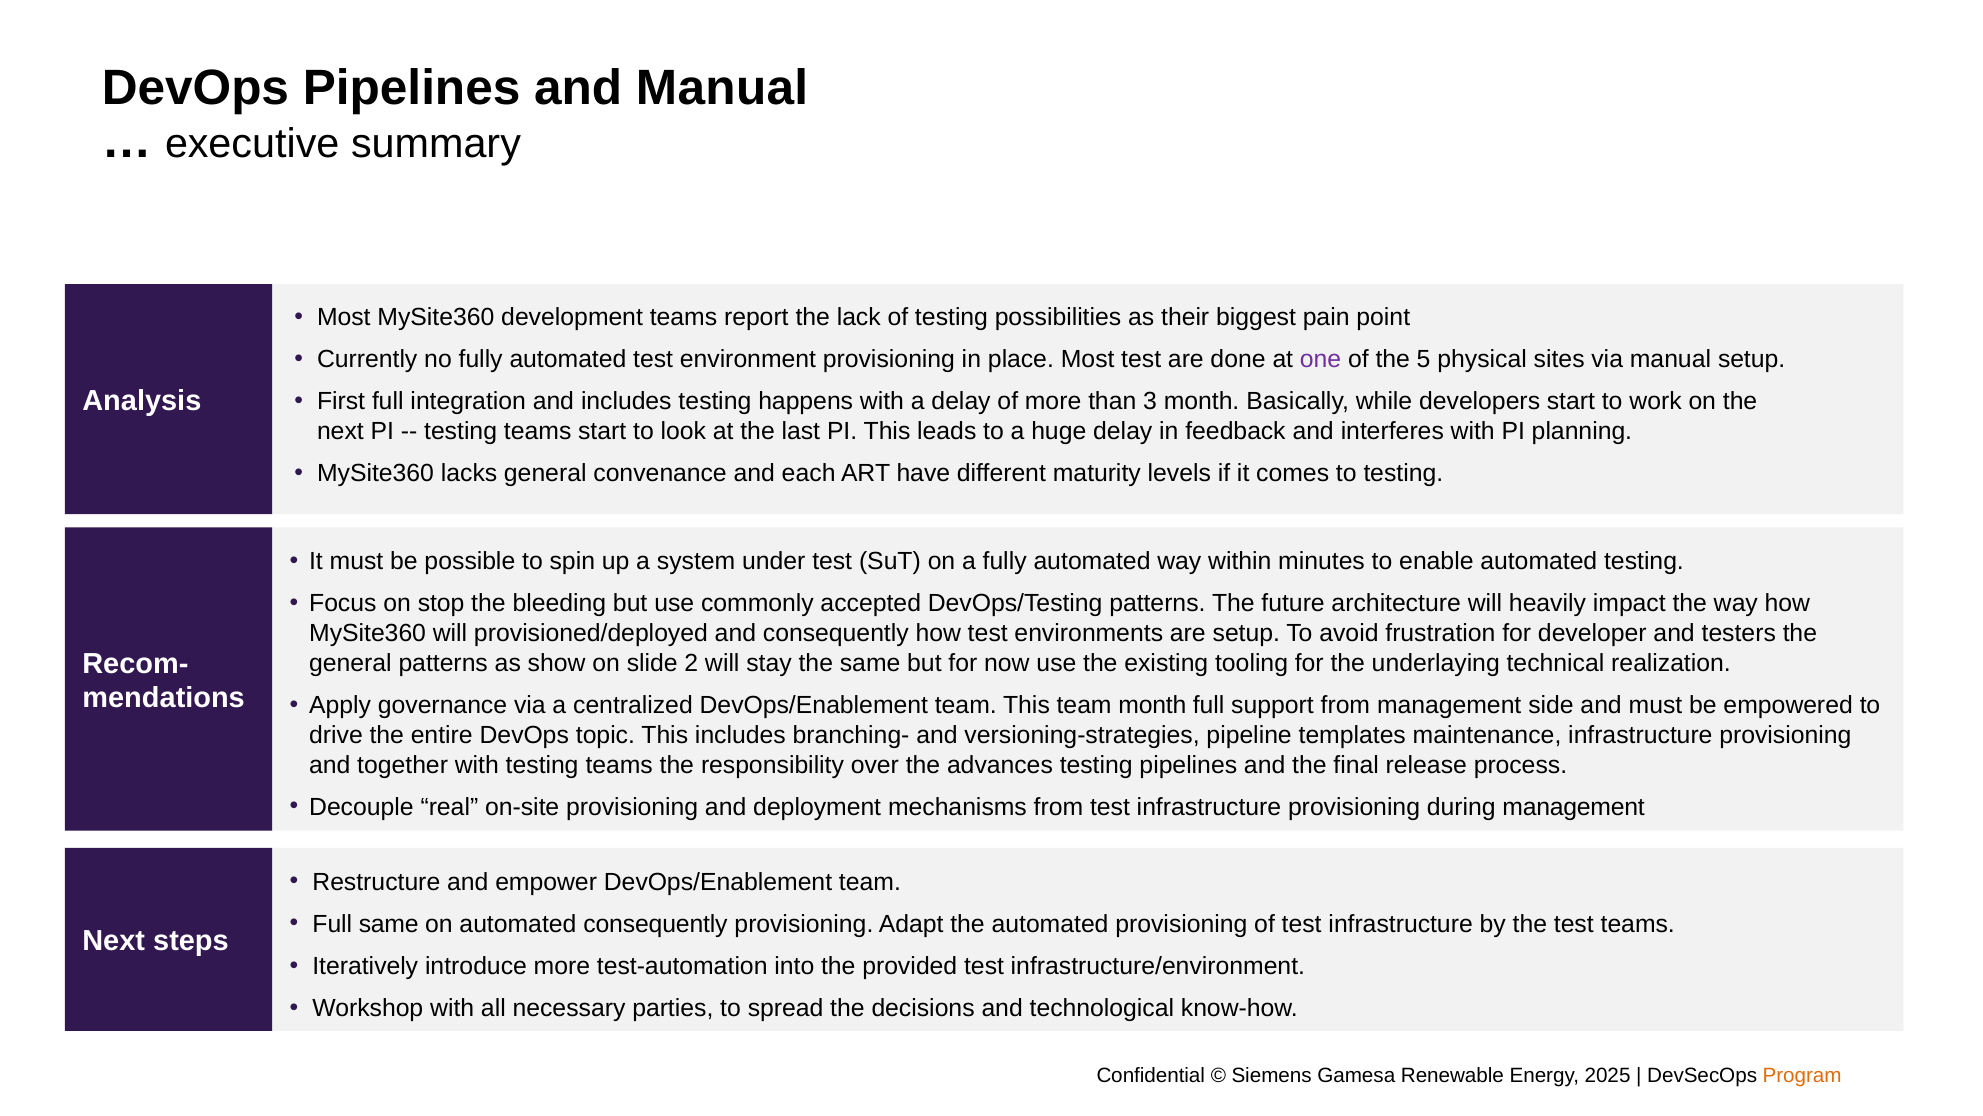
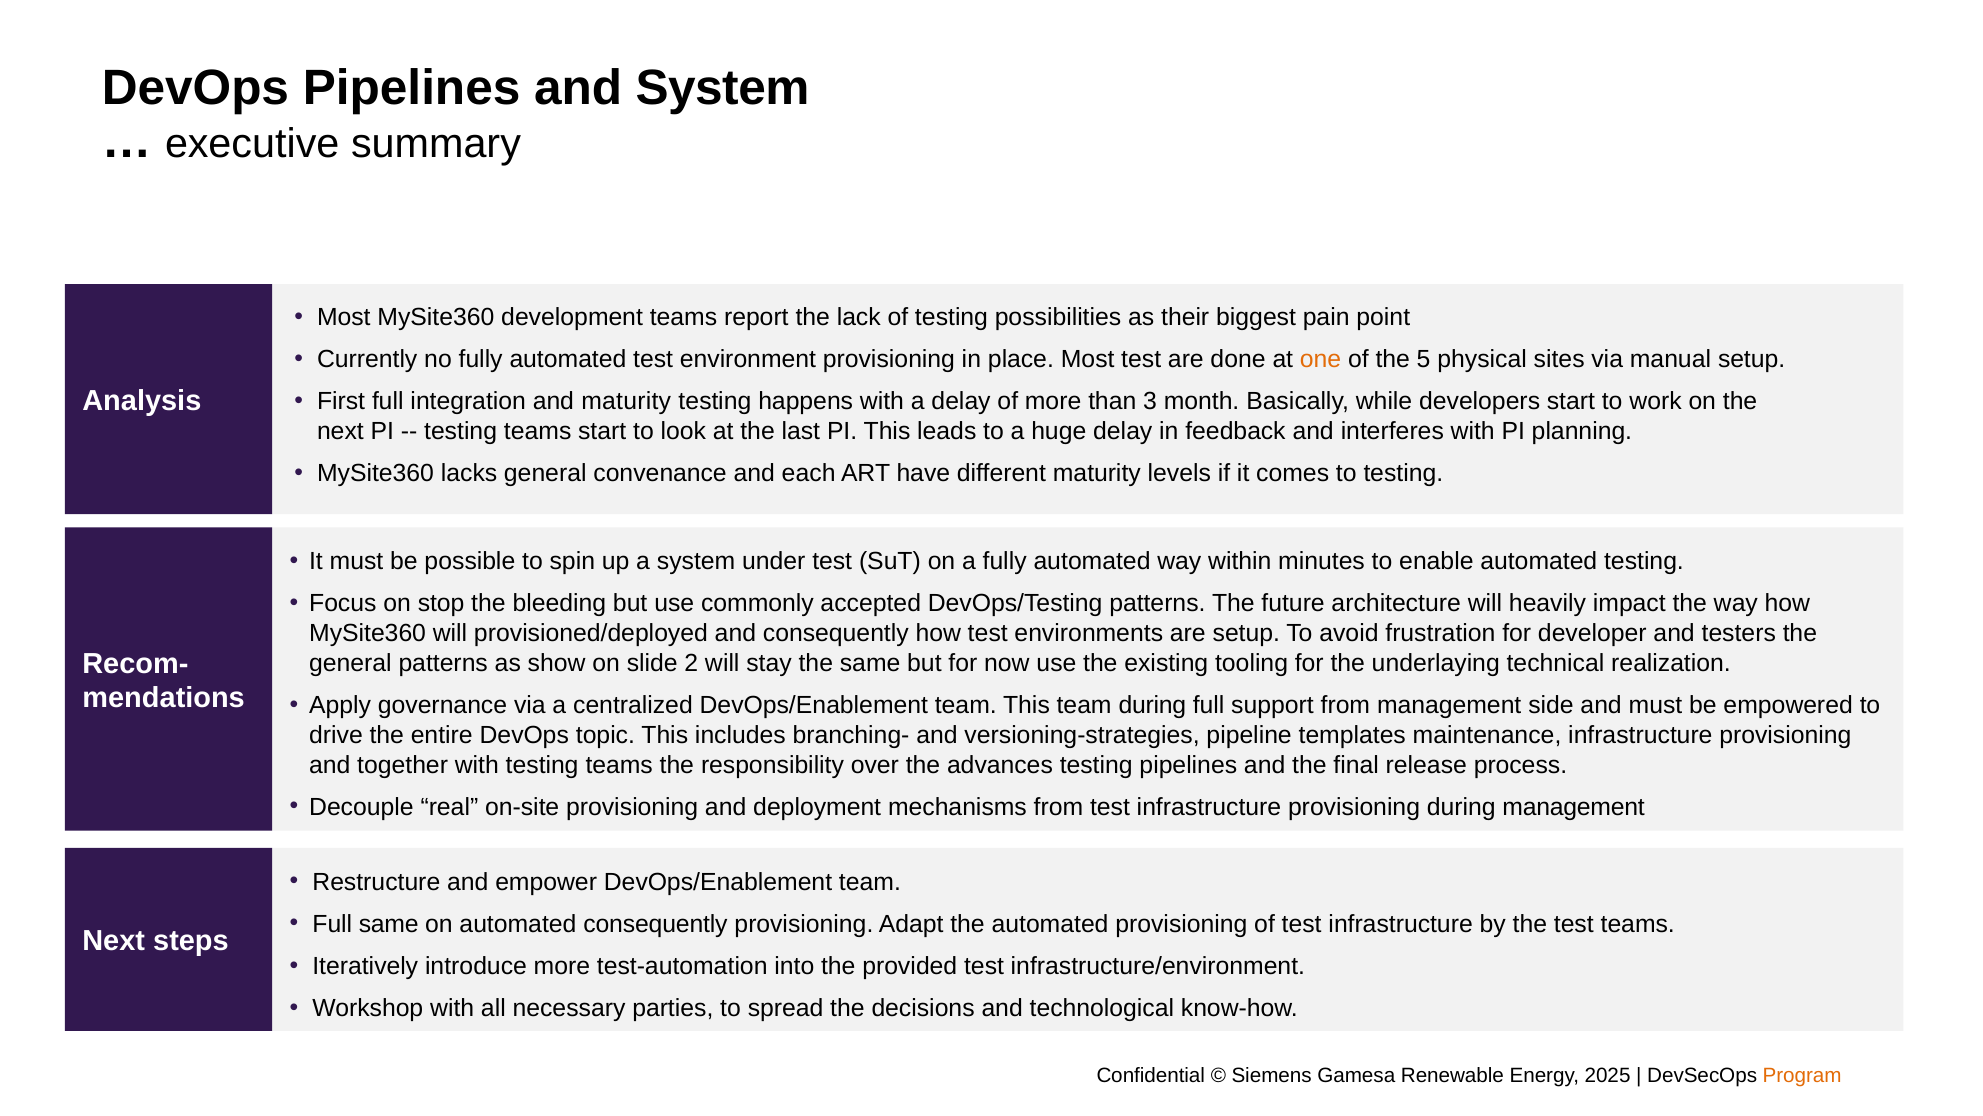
and Manual: Manual -> System (722, 88)
one colour: purple -> orange (1321, 359)
and includes: includes -> maturity (626, 402)
team month: month -> during (1152, 705)
